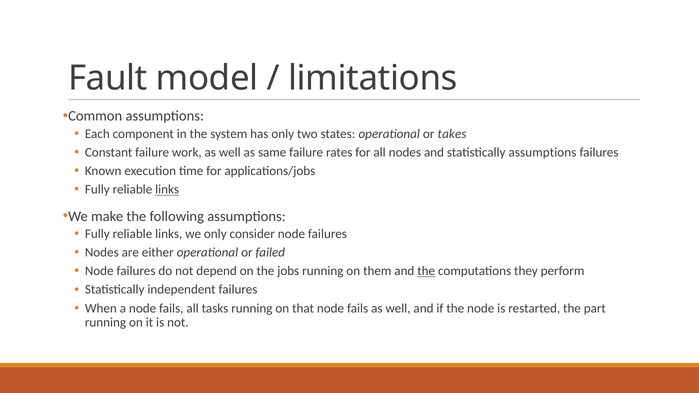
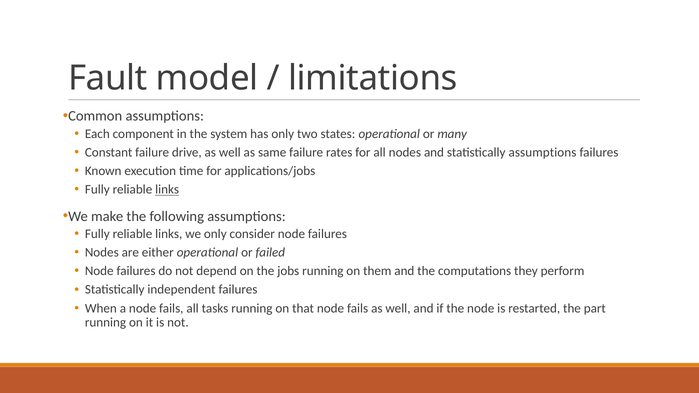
takes: takes -> many (452, 134)
work: work -> drive (187, 153)
the underline: present -> none (426, 271)
